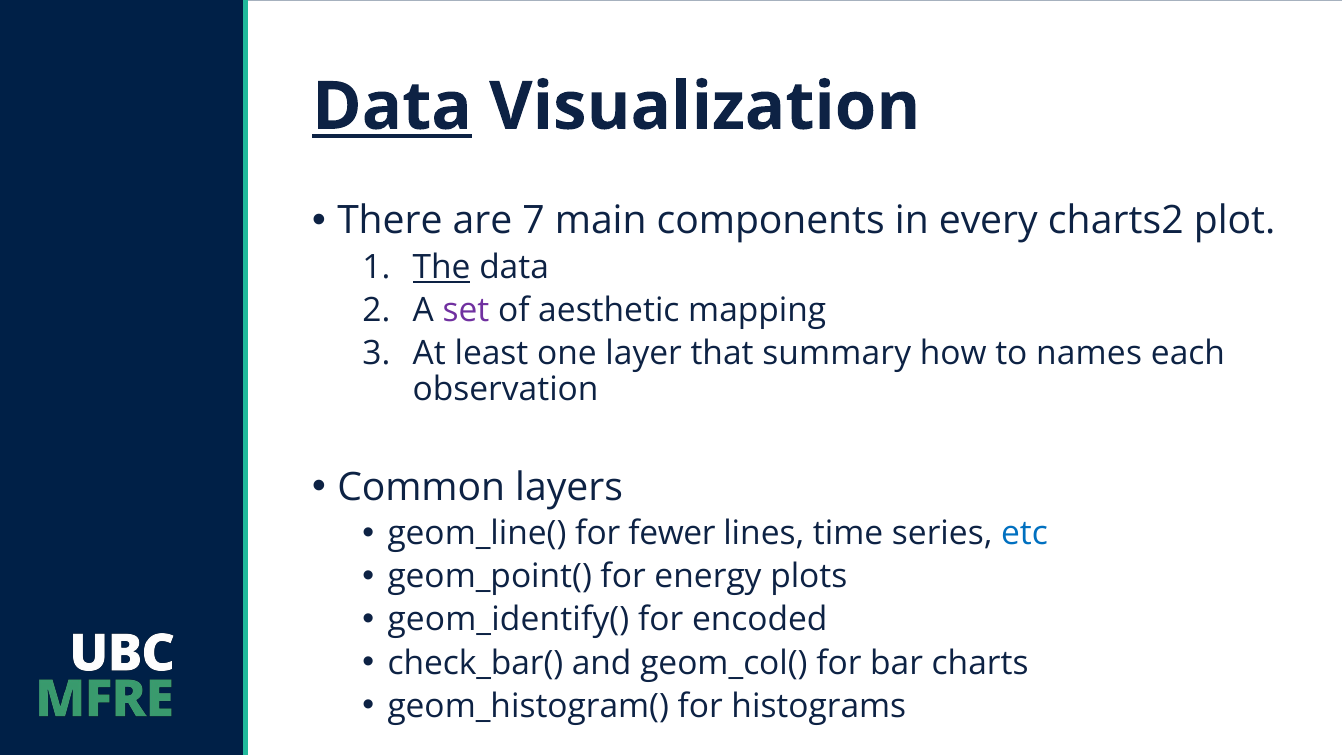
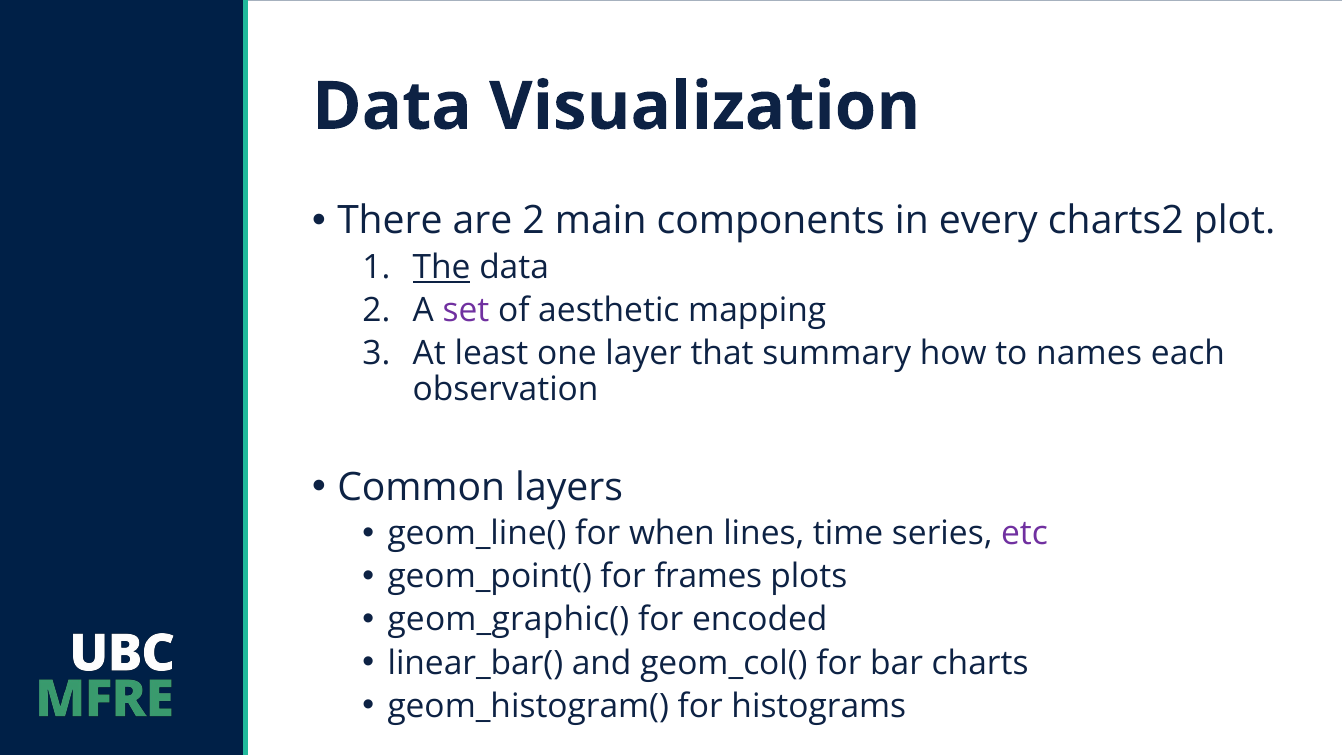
Data underline: present -> none (392, 107)
are 7: 7 -> 2 (534, 221)
fewer: fewer -> when (672, 533)
etc colour: blue -> purple (1025, 533)
energy: energy -> frames (708, 577)
geom_identify(: geom_identify( -> geom_graphic( (508, 620)
check_bar(: check_bar( -> linear_bar( (475, 663)
